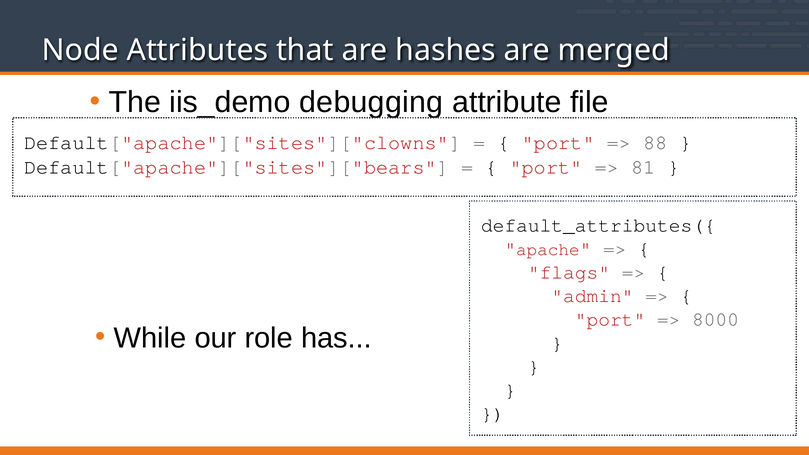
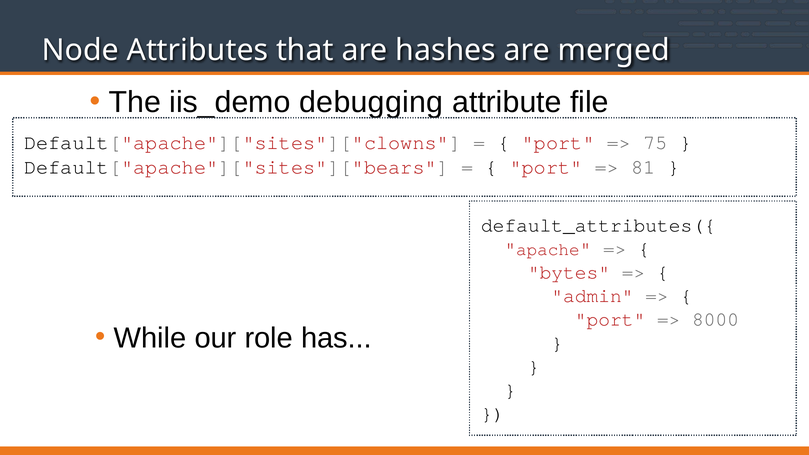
88: 88 -> 75 (655, 143)
flags: flags -> bytes (569, 272)
